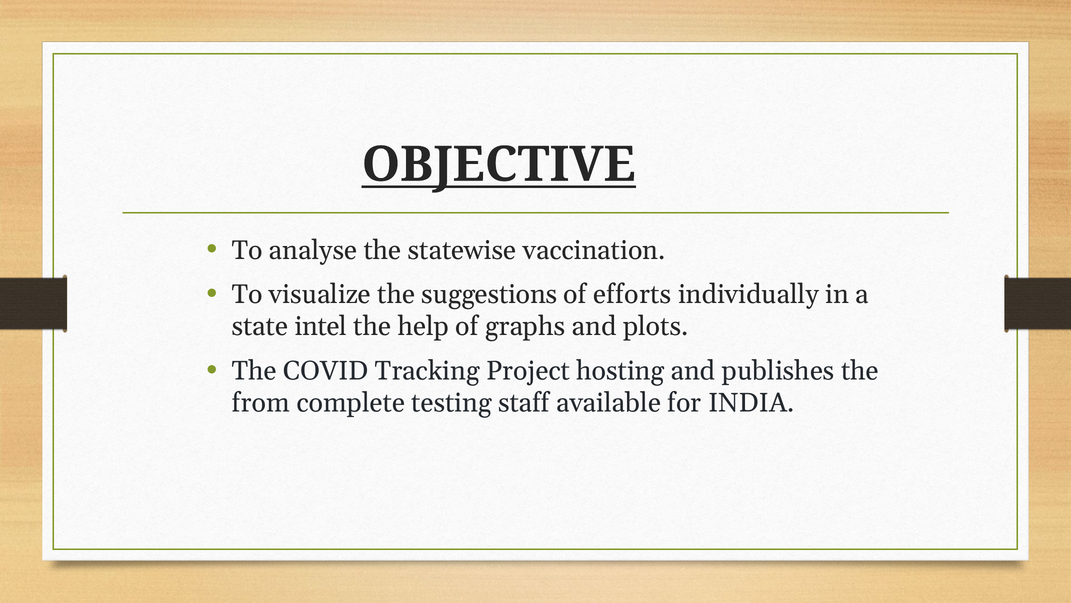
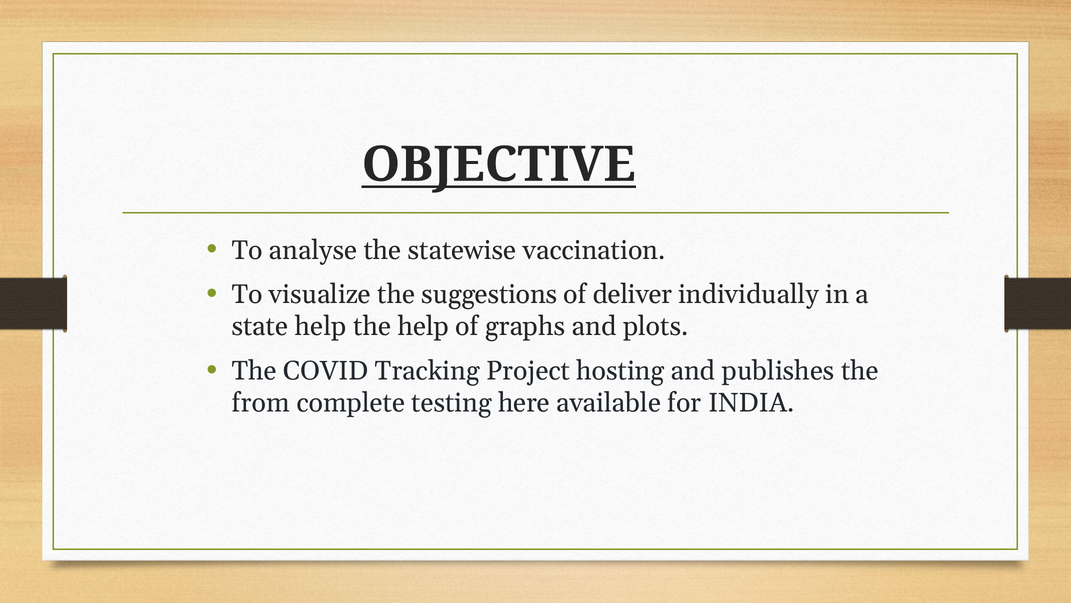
efforts: efforts -> deliver (632, 294)
state intel: intel -> help (321, 326)
staff: staff -> here (524, 403)
